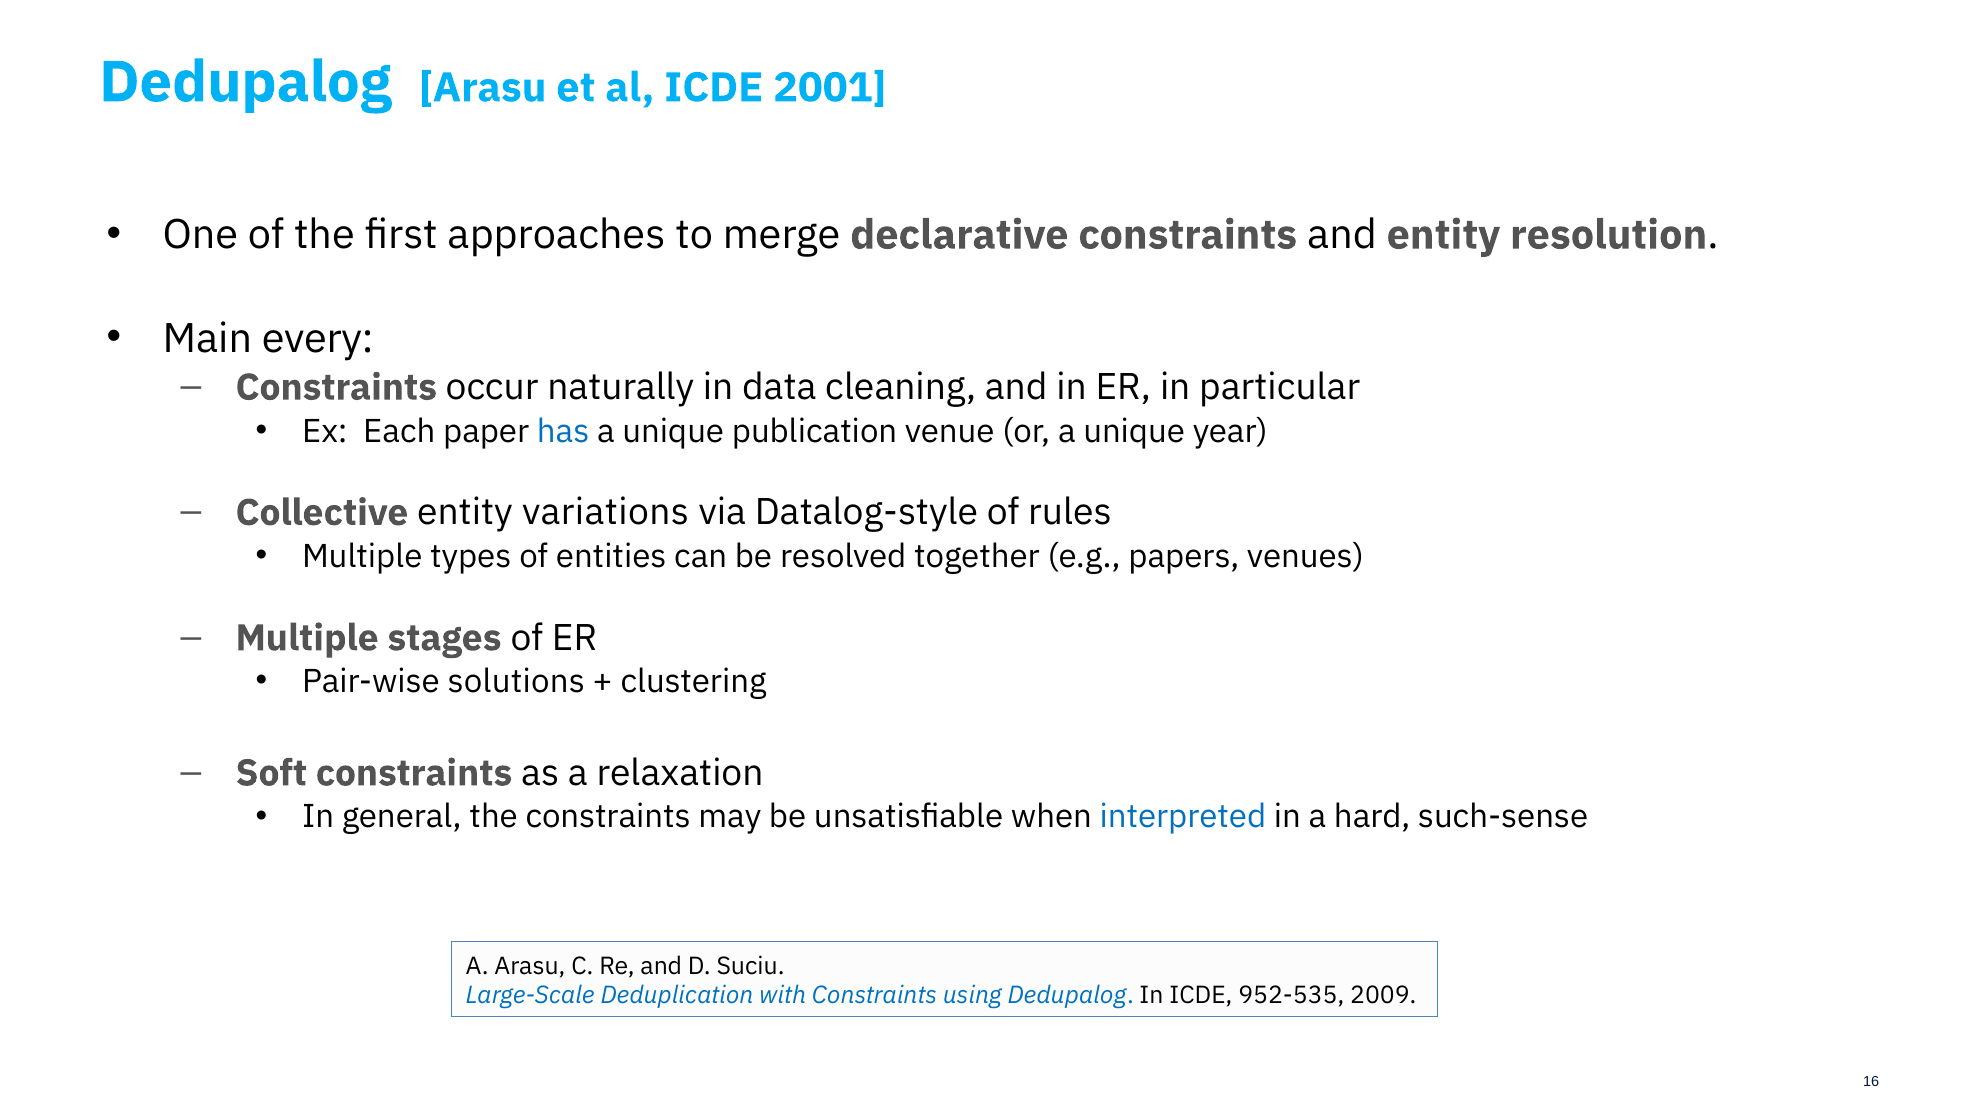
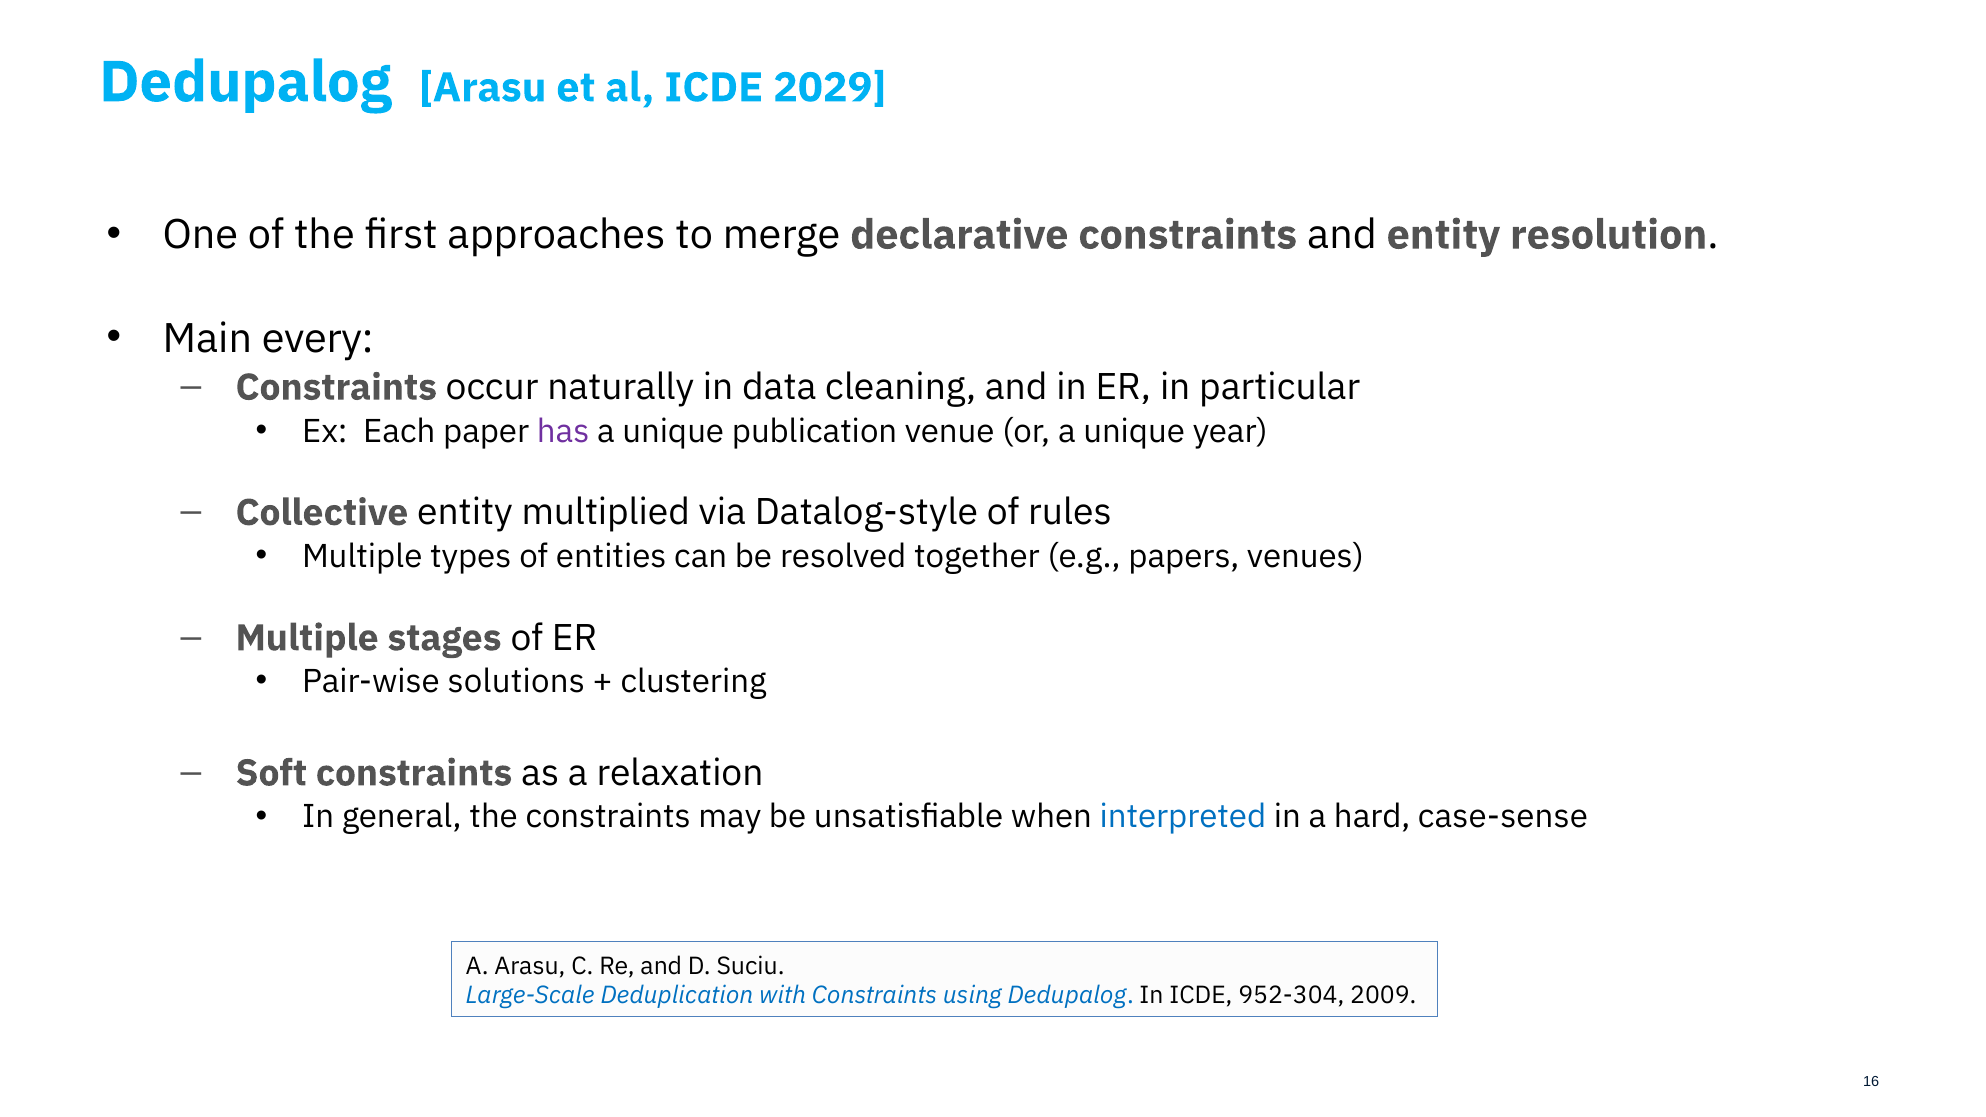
2001: 2001 -> 2029 (830, 88)
has colour: blue -> purple (563, 431)
variations: variations -> multiplied (606, 513)
such-sense: such-sense -> case-sense (1503, 817)
952-535: 952-535 -> 952-304 (1291, 996)
